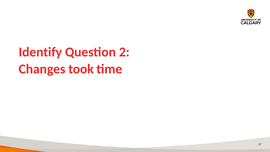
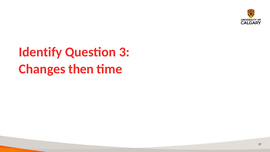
2: 2 -> 3 (124, 52)
took: took -> then (81, 69)
